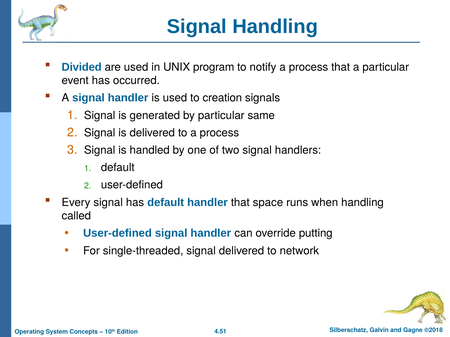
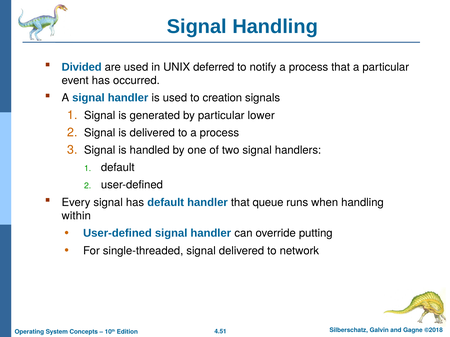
program: program -> deferred (214, 67)
same: same -> lower (261, 115)
space: space -> queue (268, 203)
called: called -> within (76, 216)
